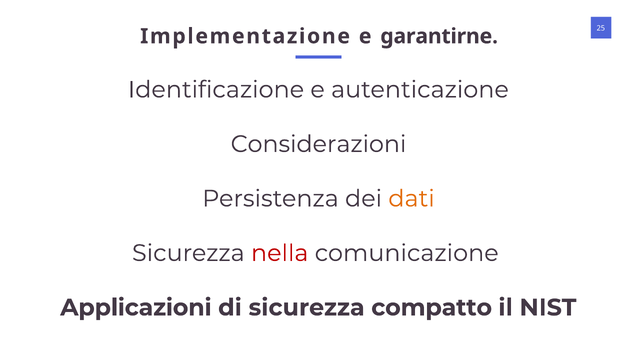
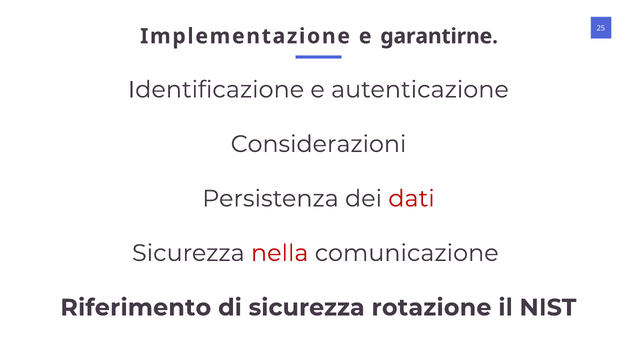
dati colour: orange -> red (412, 199)
Applicazioni: Applicazioni -> Riferimento (136, 308)
compatto: compatto -> rotazione (431, 308)
